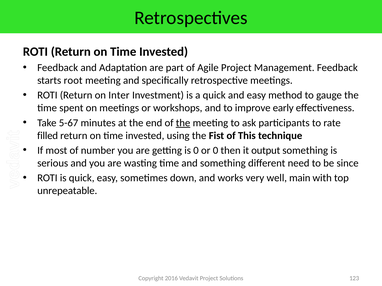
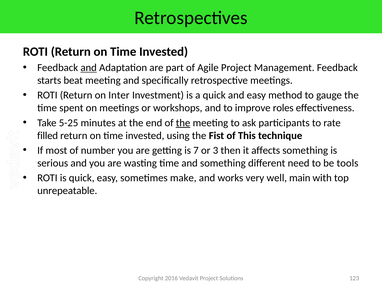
and underline: none -> present (89, 68)
root: root -> beat (73, 81)
early: early -> roles (283, 108)
5-67: 5-67 -> 5-25 (69, 123)
is 0: 0 -> 7 (196, 151)
or 0: 0 -> 3 (216, 151)
output: output -> affects (266, 151)
since: since -> tools (348, 163)
down: down -> make (183, 178)
